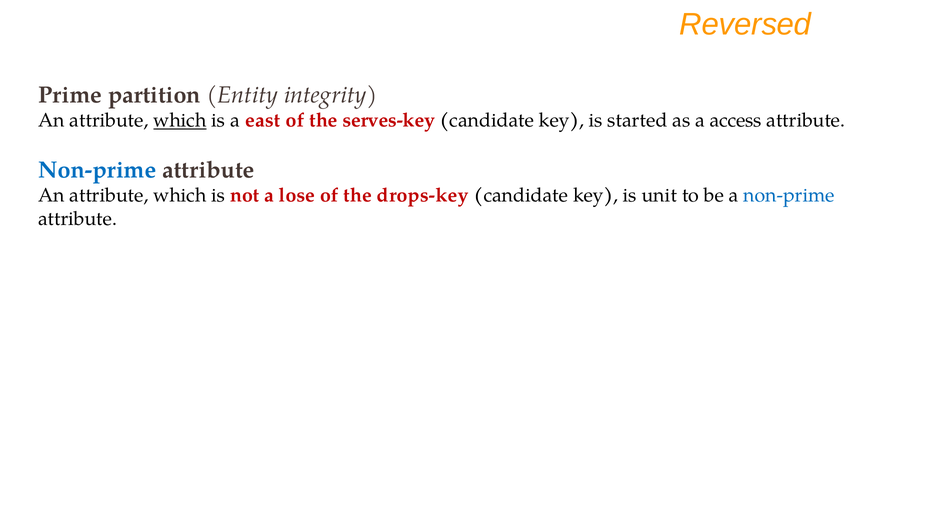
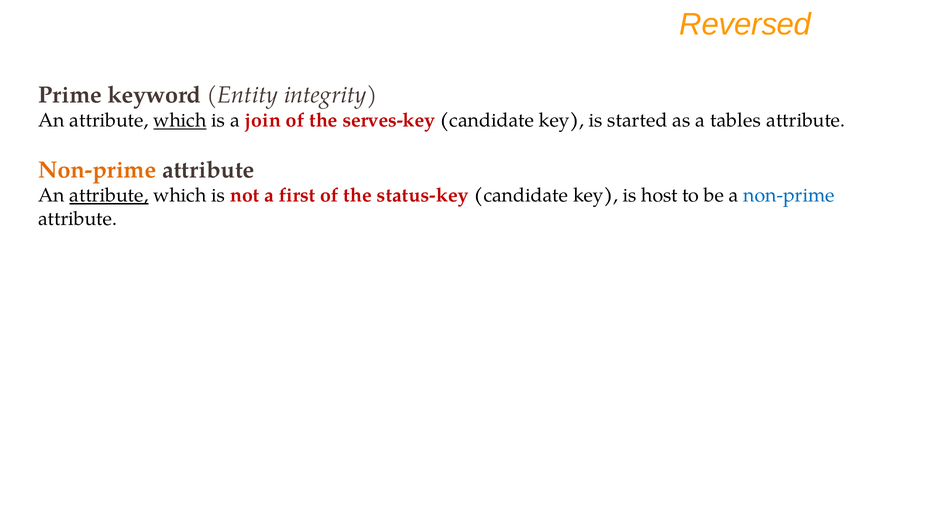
partition: partition -> keyword (154, 95)
east: east -> join (263, 121)
access: access -> tables (736, 121)
Non-prime colour: blue -> orange (97, 170)
attribute underline: none -> present (109, 195)
lose: lose -> first (297, 195)
drops-key: drops-key -> status-key (423, 195)
unit: unit -> host (659, 195)
